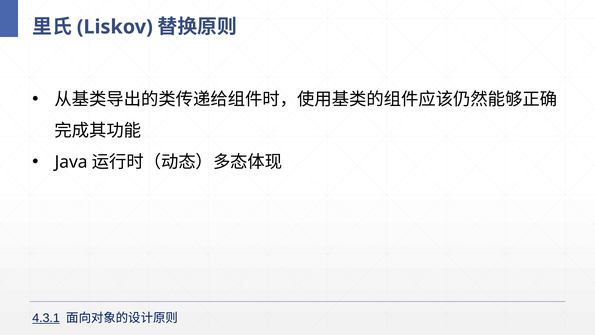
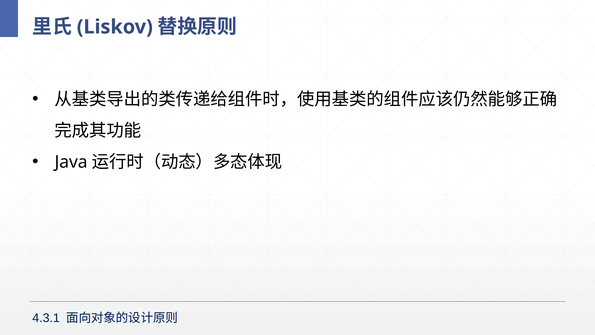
4.3.1 underline: present -> none (46, 318)
